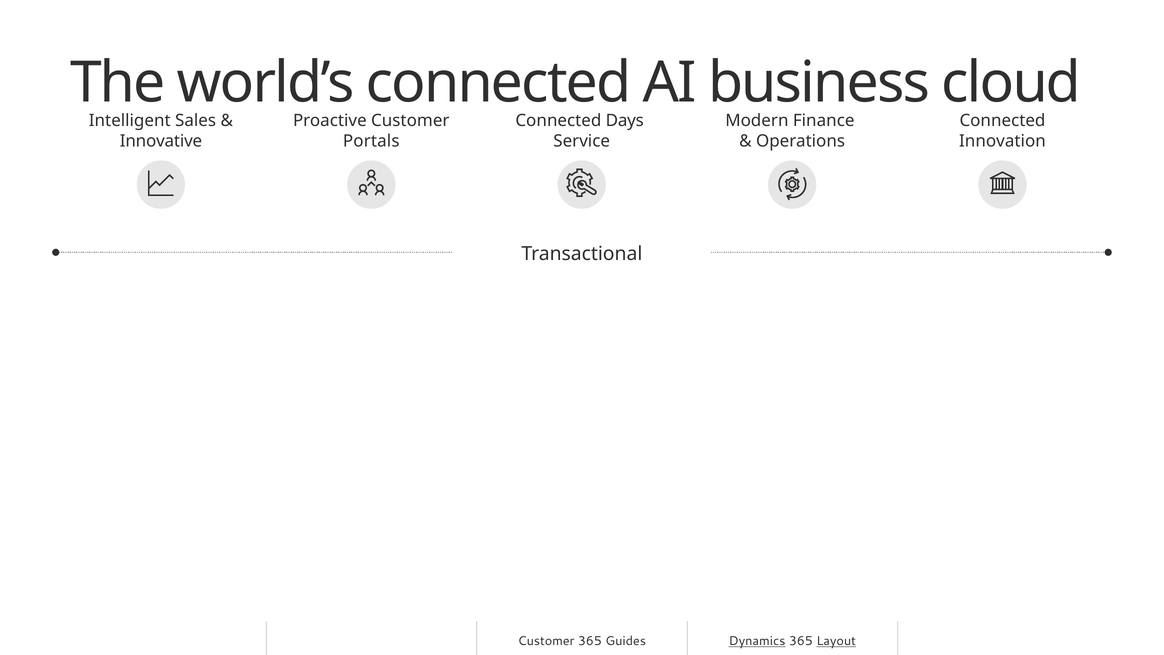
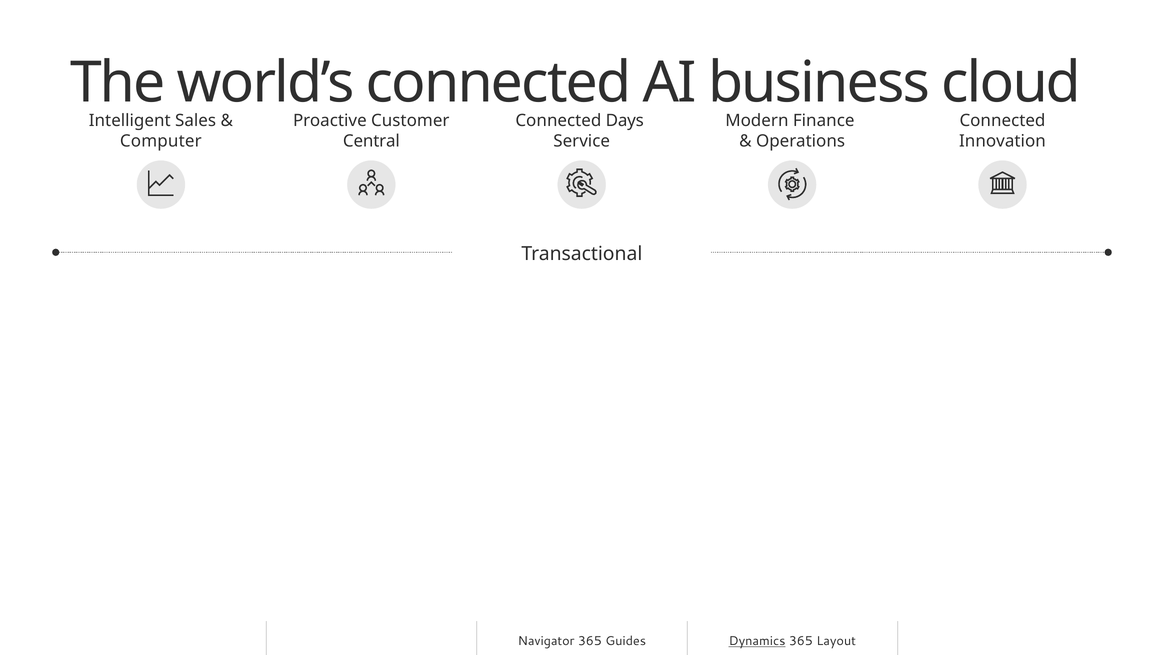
Innovative: Innovative -> Computer (161, 141)
Portals: Portals -> Central (371, 141)
Customer: Customer -> Navigator (546, 641)
Layout underline: present -> none (836, 641)
